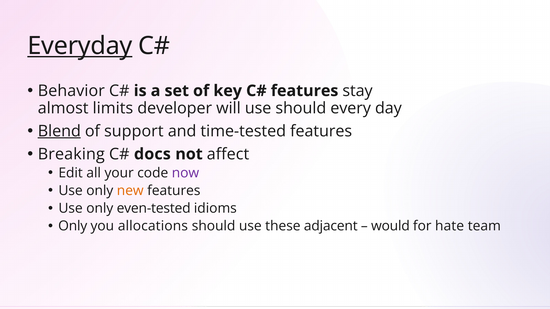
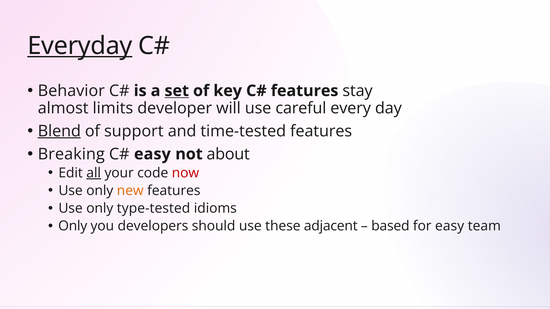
set underline: none -> present (177, 91)
use should: should -> careful (301, 108)
docs: docs -> easy (152, 154)
affect: affect -> about (228, 154)
all underline: none -> present (94, 173)
now colour: purple -> red (185, 173)
even-tested: even-tested -> type-tested (154, 209)
allocations: allocations -> developers (153, 226)
would: would -> based (390, 226)
for hate: hate -> easy (450, 226)
